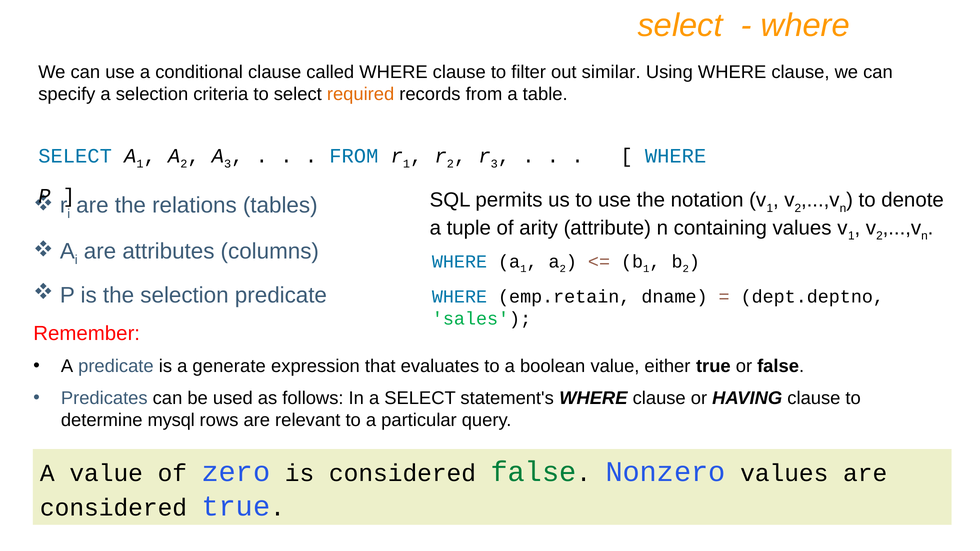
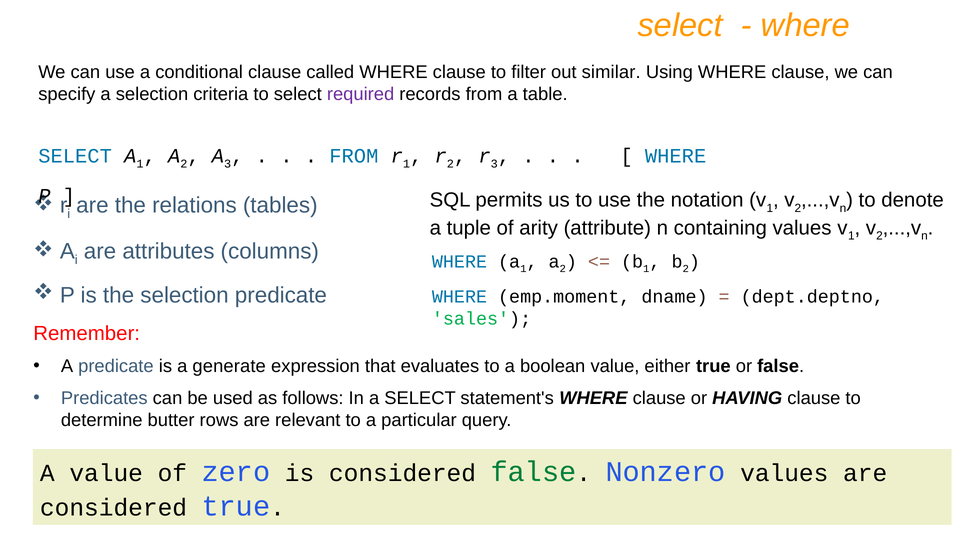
required colour: orange -> purple (361, 94)
emp.retain: emp.retain -> emp.moment (564, 297)
mysql: mysql -> butter (171, 420)
